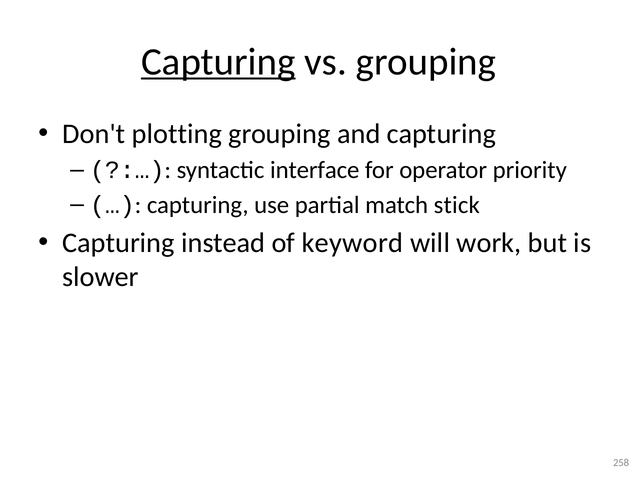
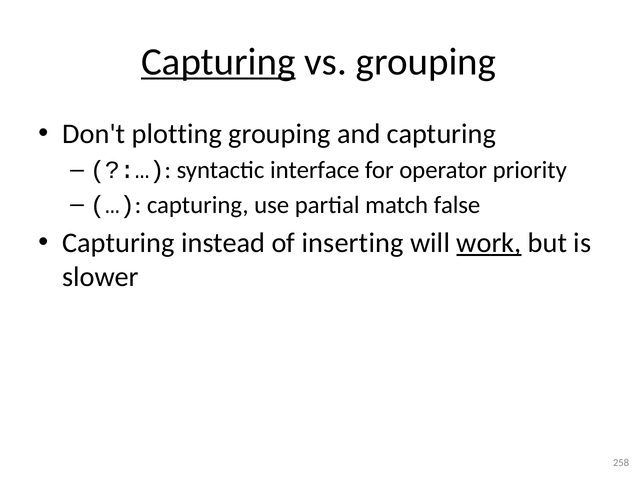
stick: stick -> false (457, 205)
keyword: keyword -> inserting (353, 243)
work underline: none -> present (489, 243)
